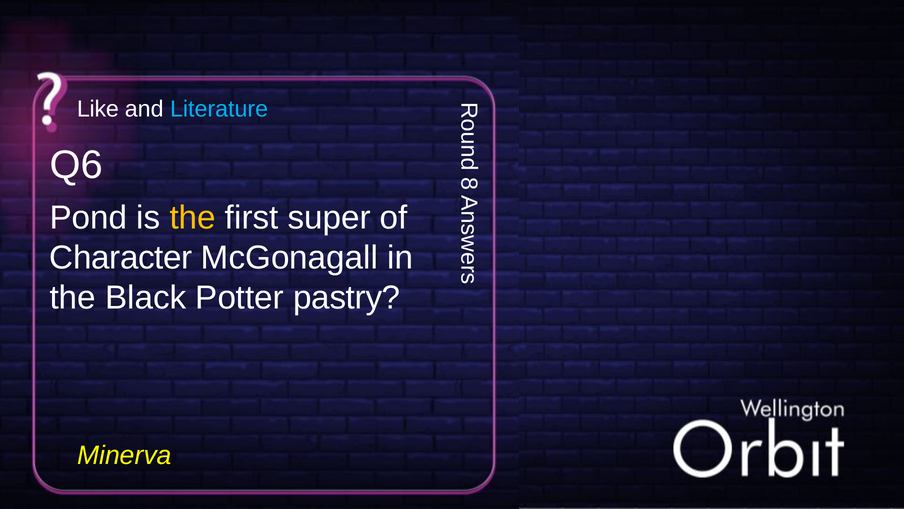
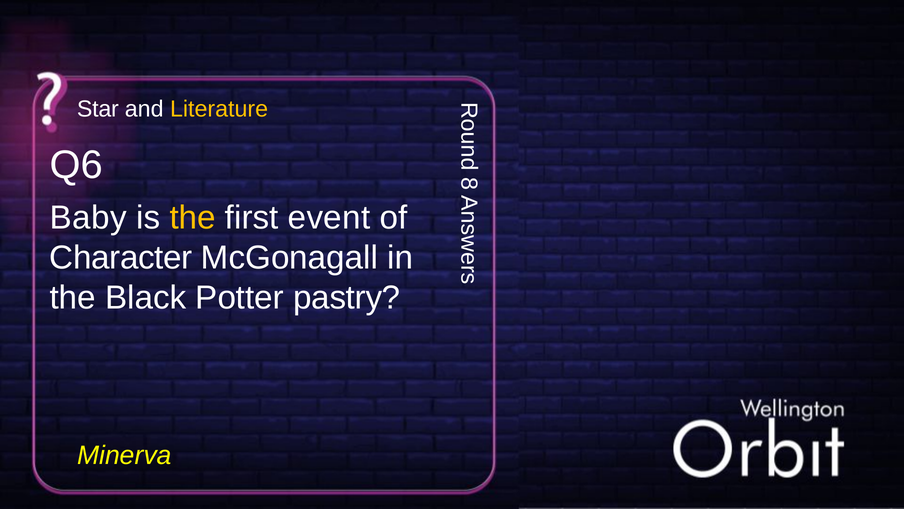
Like: Like -> Star (98, 109)
Literature colour: light blue -> yellow (219, 109)
Pond: Pond -> Baby (88, 218)
super: super -> event (329, 218)
